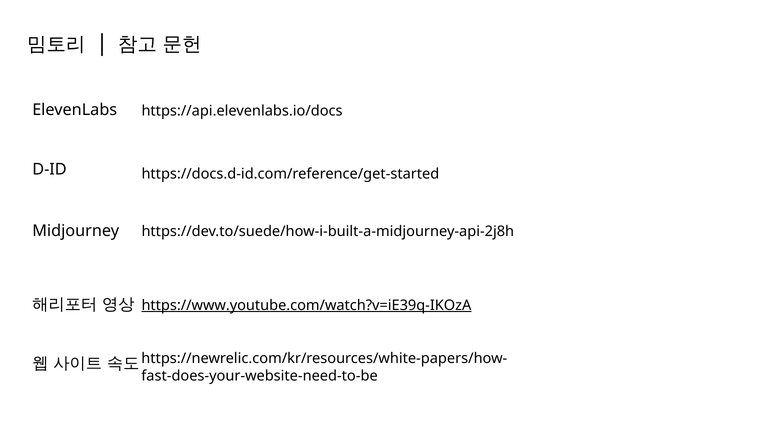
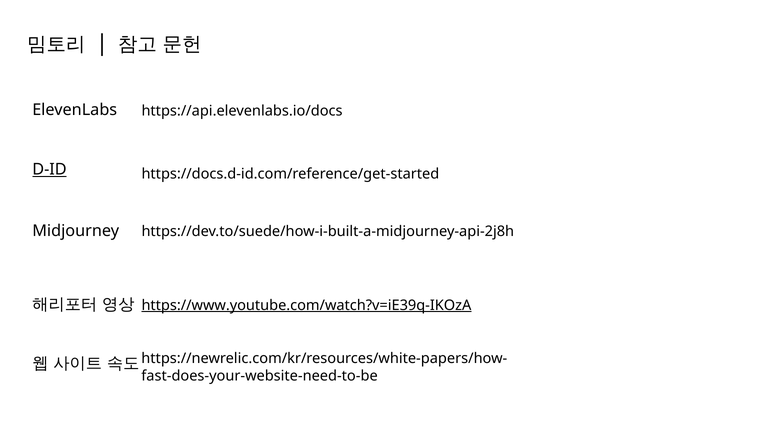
D-ID underline: none -> present (49, 169)
